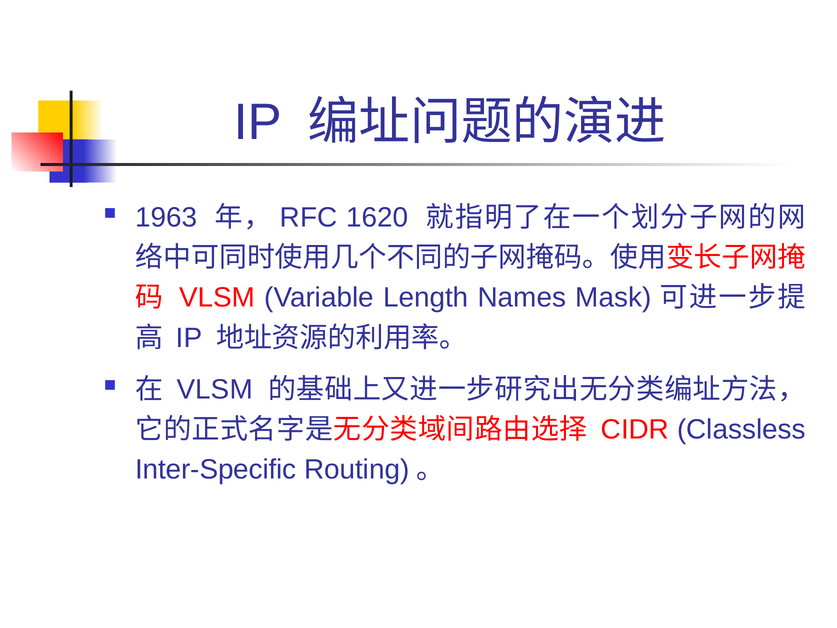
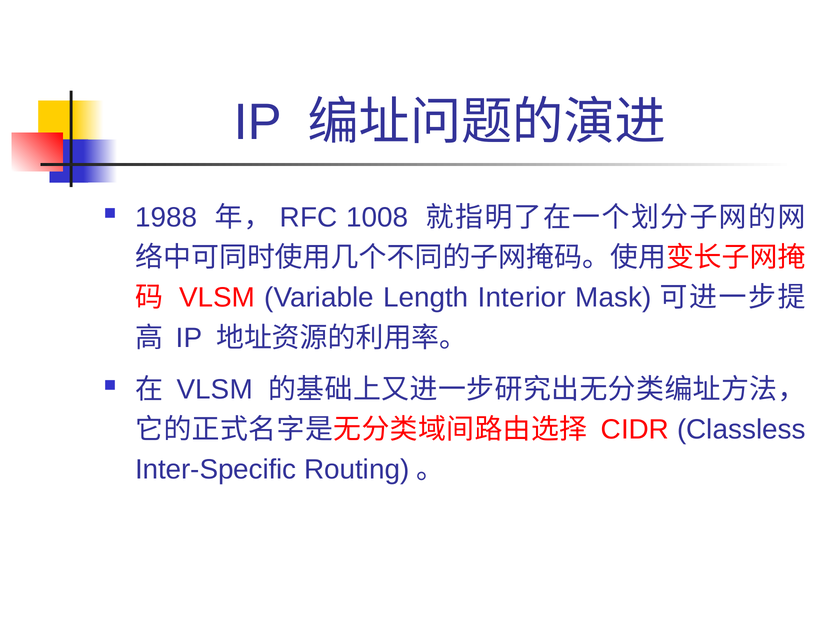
1963: 1963 -> 1988 (166, 217)
1620: 1620 -> 1008 (377, 217)
Names: Names -> Interior (522, 298)
